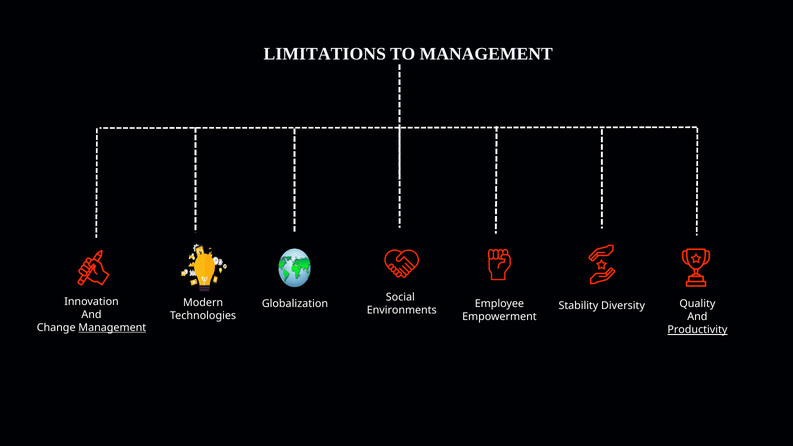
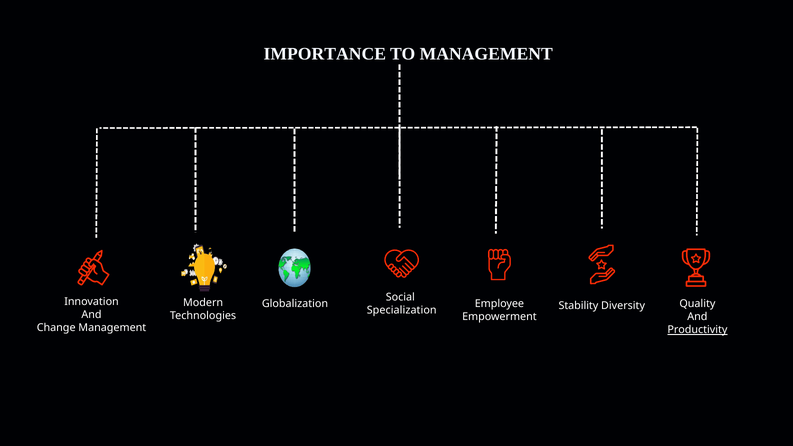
LIMITATIONS: LIMITATIONS -> IMPORTANCE (325, 54)
Environments: Environments -> Specialization (402, 310)
Management underline: present -> none (112, 328)
